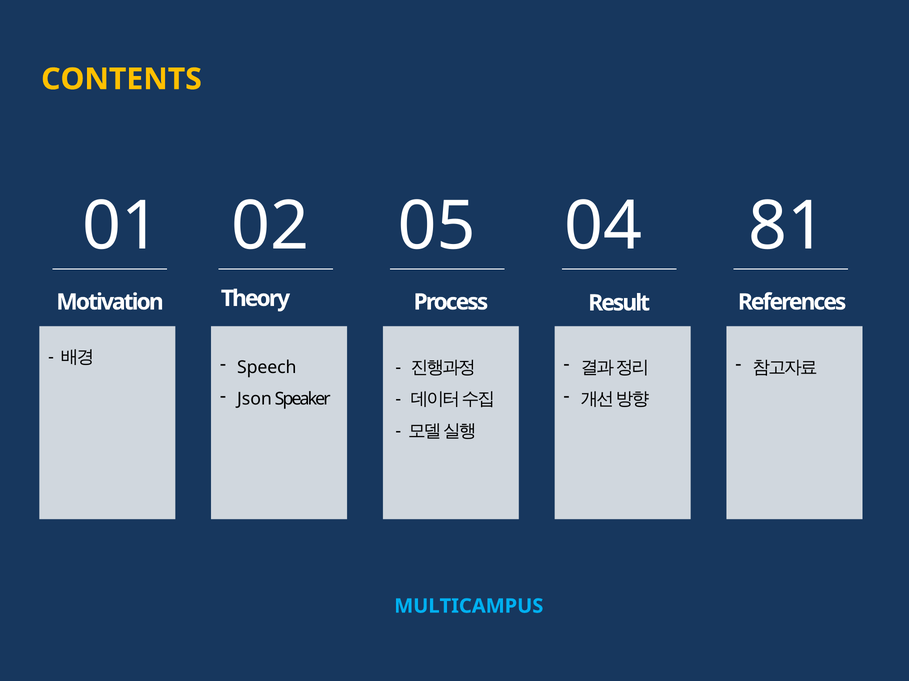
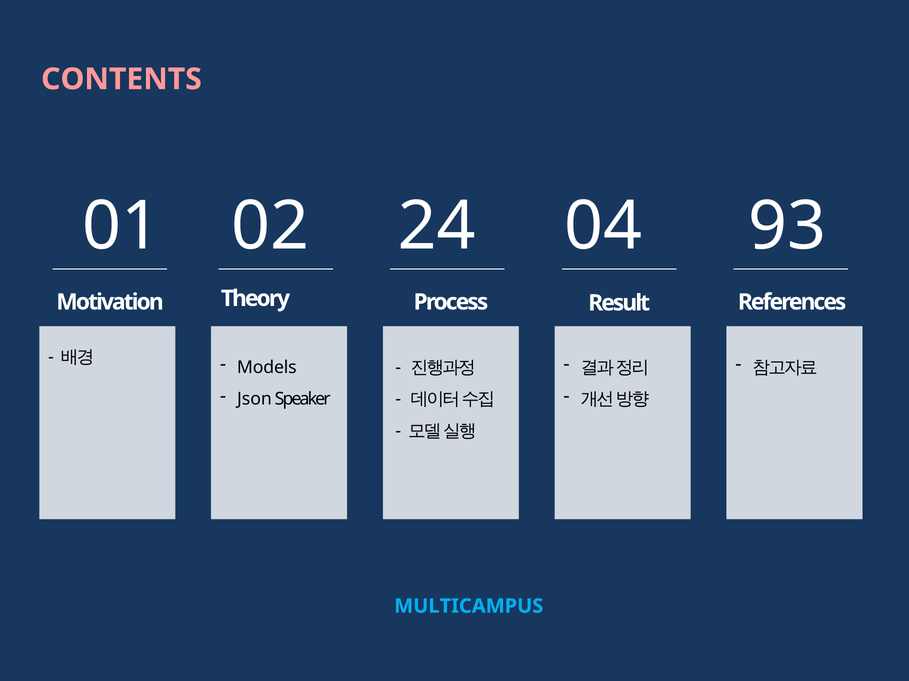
CONTENTS colour: yellow -> pink (121, 79)
05: 05 -> 24 (437, 226)
81: 81 -> 93 (787, 226)
Speech: Speech -> Models (267, 368)
